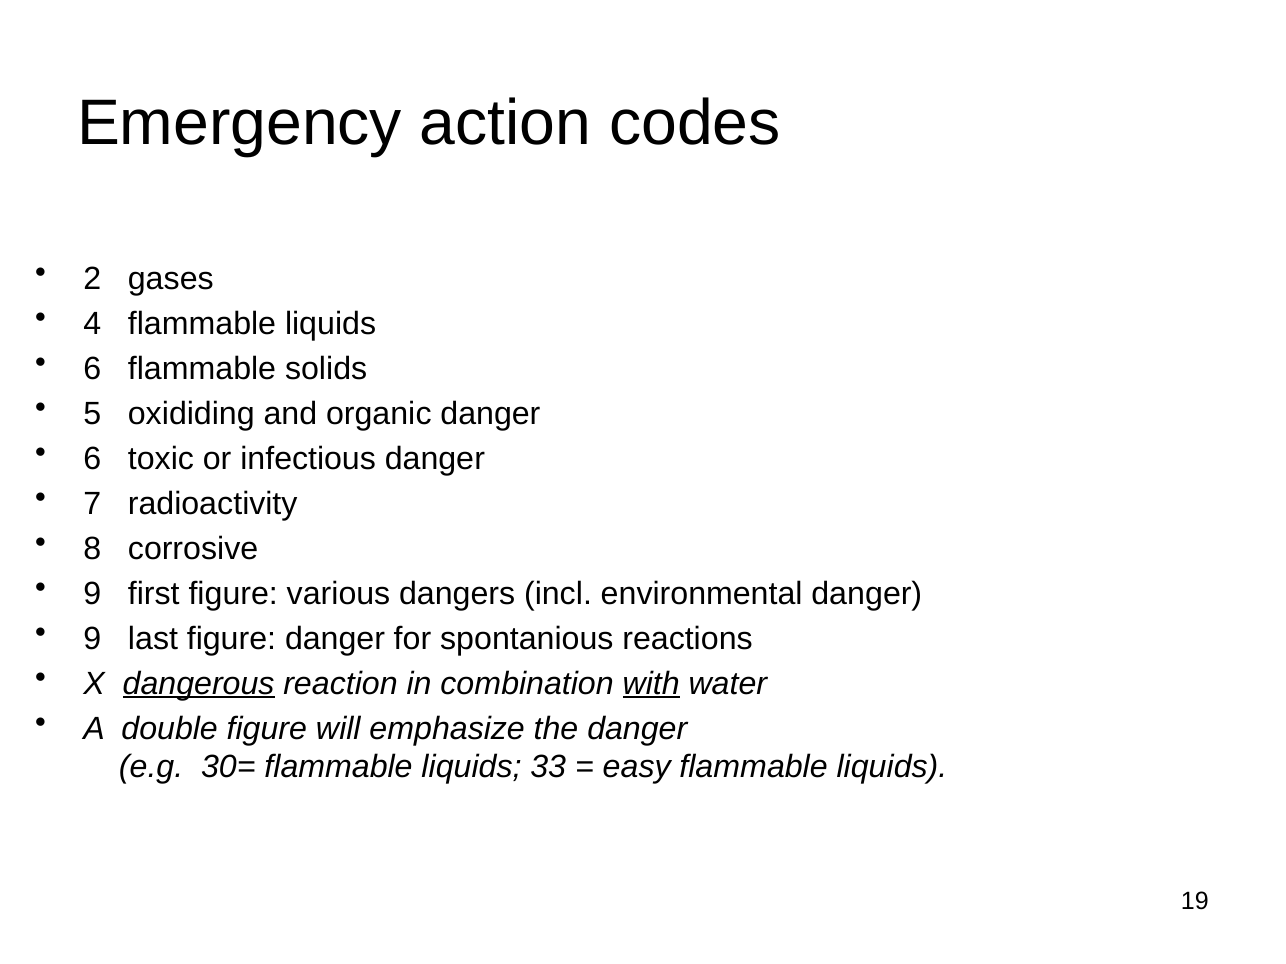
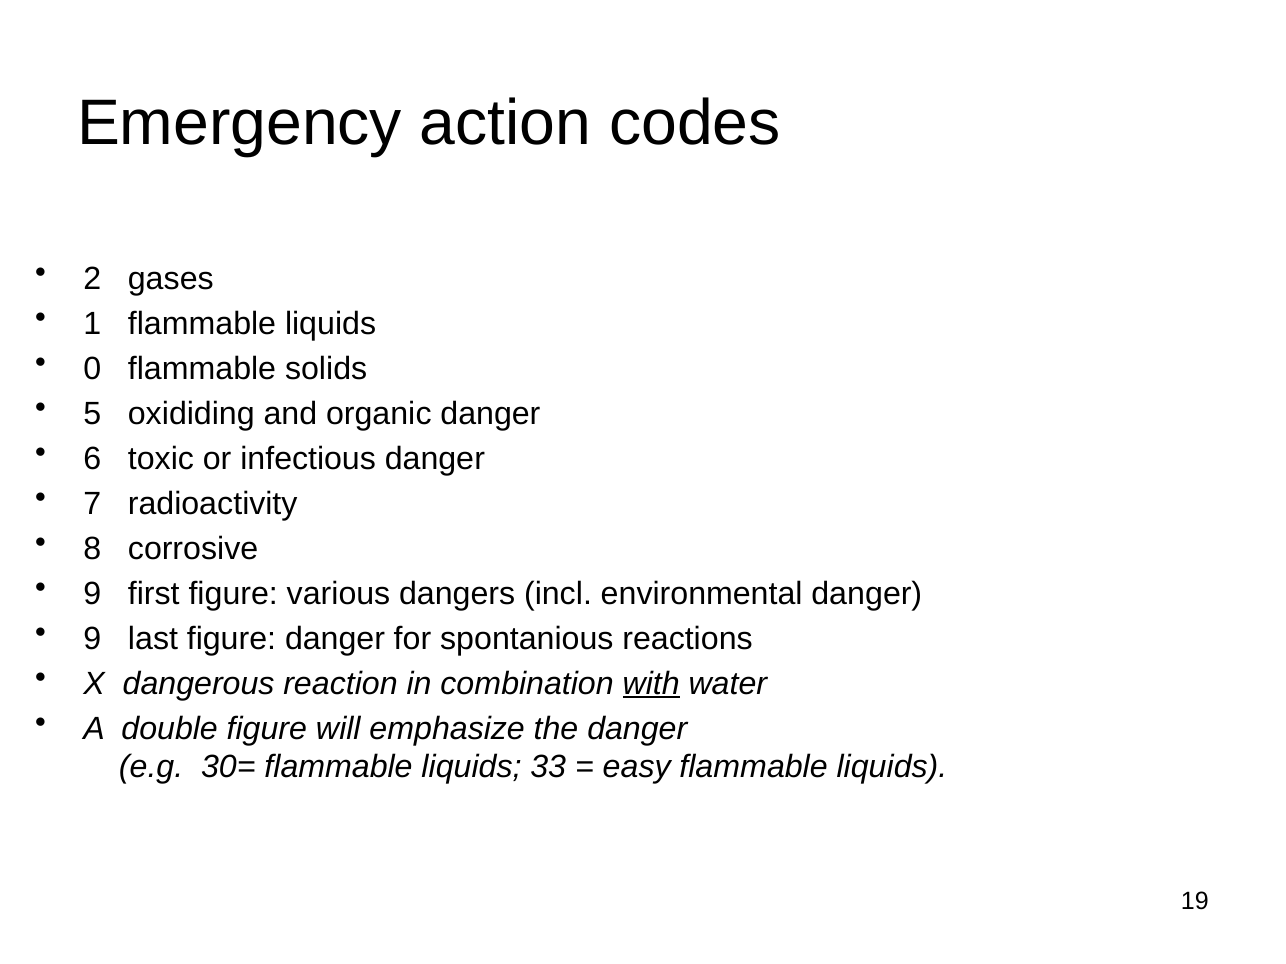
4: 4 -> 1 (92, 324)
6: 6 -> 0 (92, 369)
dangerous underline: present -> none (199, 684)
